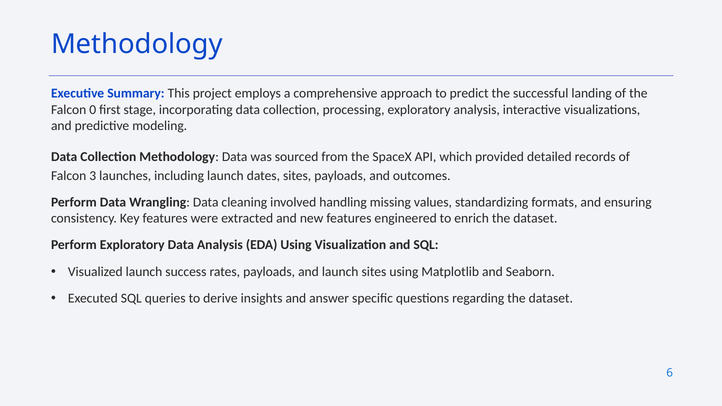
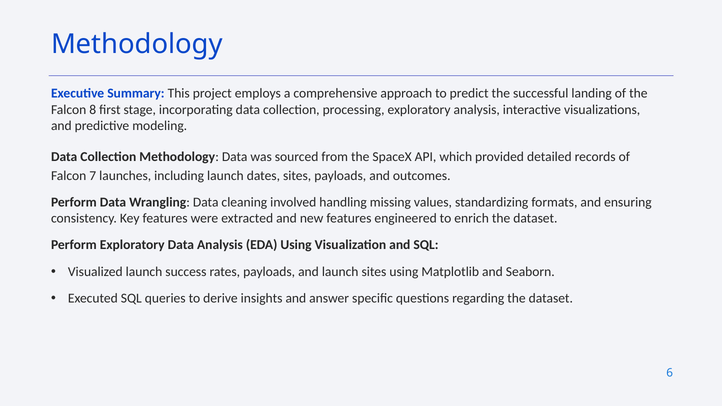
0: 0 -> 8 (93, 110)
3: 3 -> 7 (93, 176)
